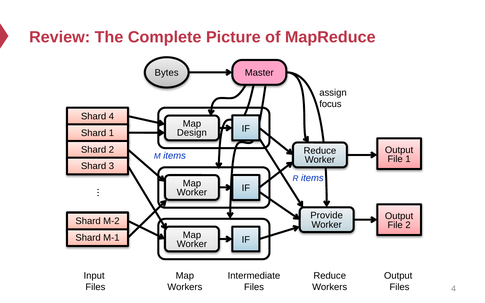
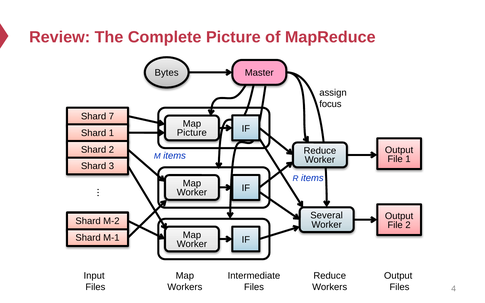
Shard 4: 4 -> 7 (111, 116)
Design: Design -> Picture (192, 133)
Provide: Provide -> Several (327, 216)
